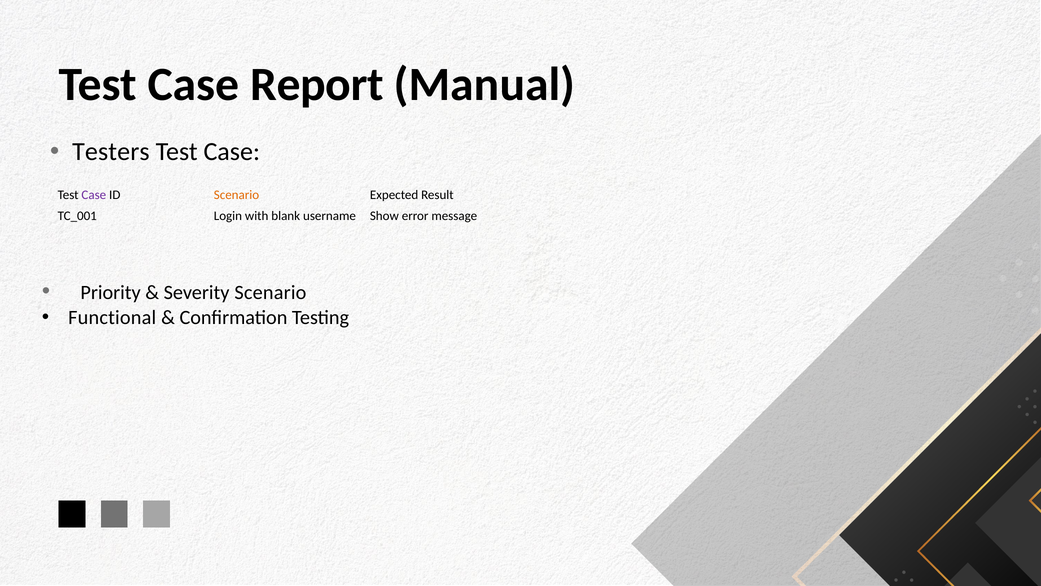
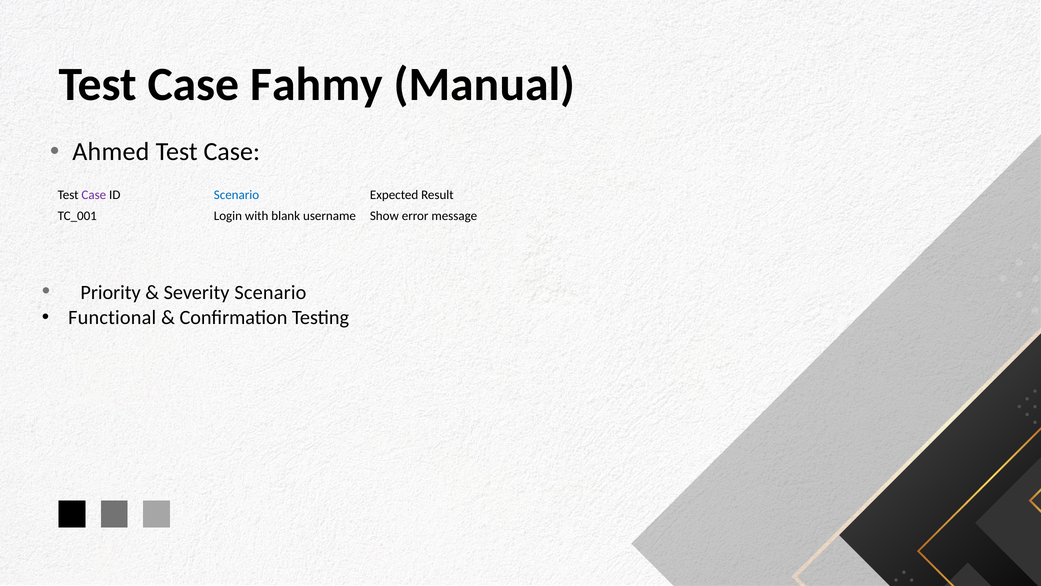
Report: Report -> Fahmy (317, 85)
Testers: Testers -> Ahmed (111, 152)
Scenario colour: orange -> blue (236, 195)
